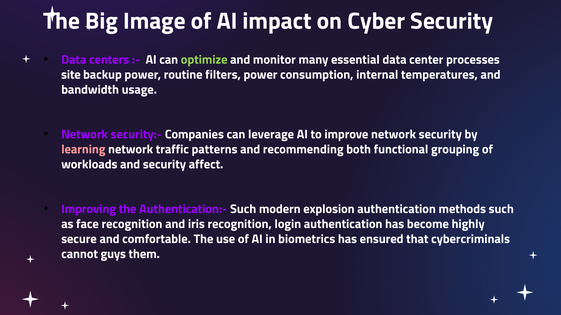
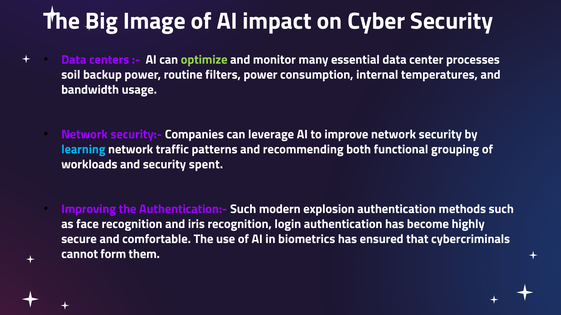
site: site -> soil (71, 75)
learning colour: pink -> light blue (83, 150)
affect: affect -> spent (206, 165)
guys: guys -> form (113, 254)
